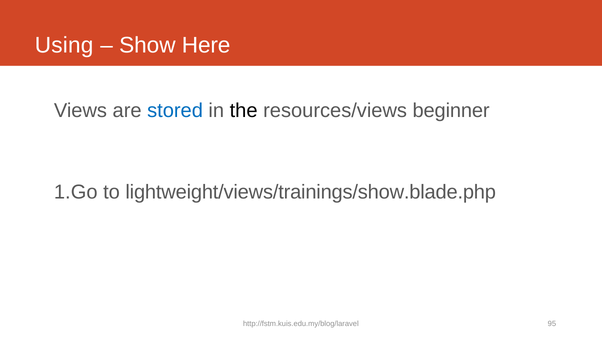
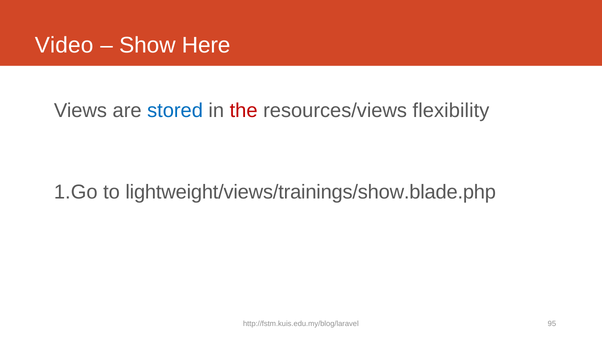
Using: Using -> Video (64, 45)
the colour: black -> red (244, 110)
beginner: beginner -> flexibility (451, 110)
